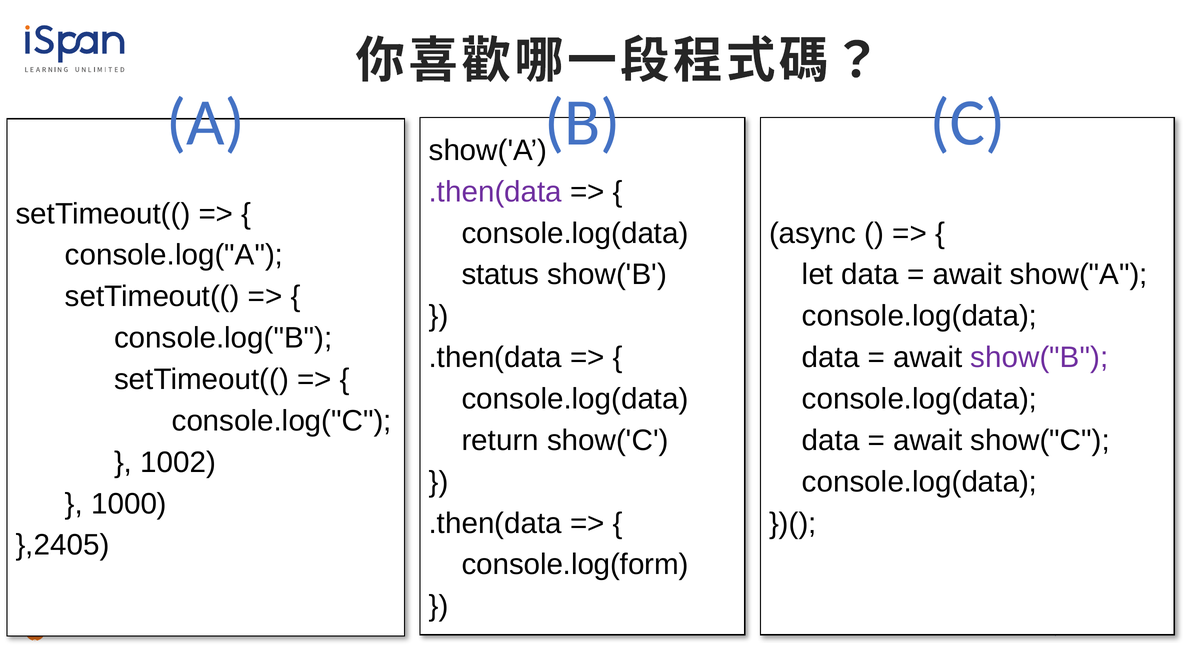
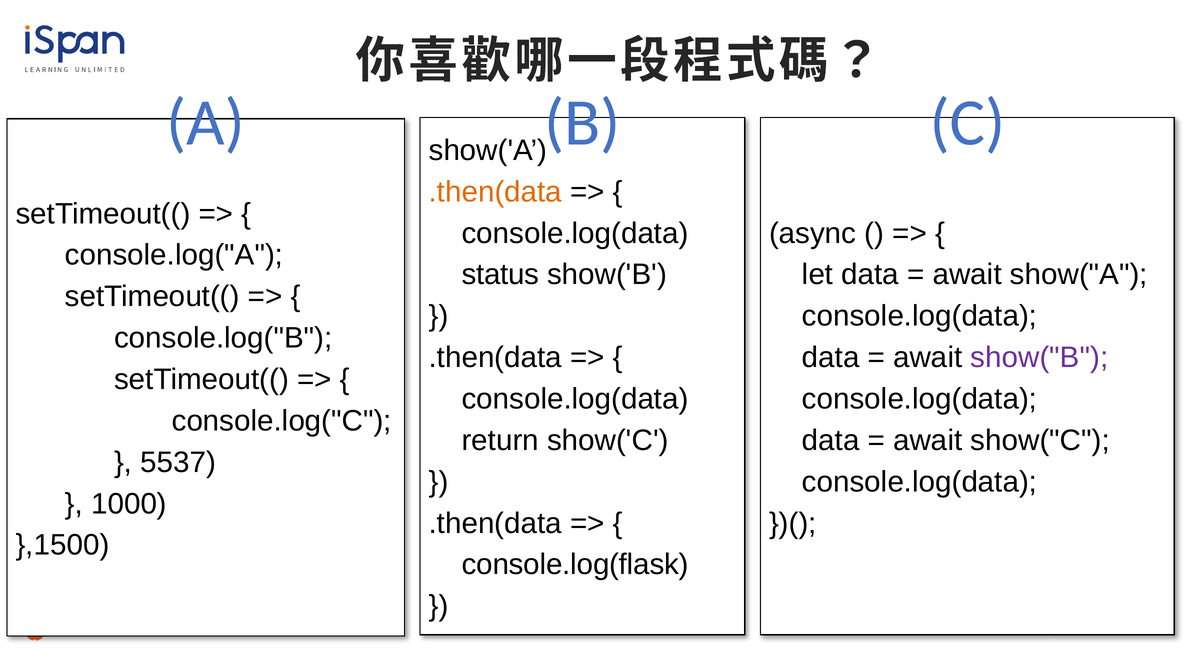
.then(data colour: purple -> orange (495, 192)
1002: 1002 -> 5537 (178, 462)
},2405: },2405 -> },1500 (63, 545)
console.log(form: console.log(form -> console.log(flask (575, 565)
